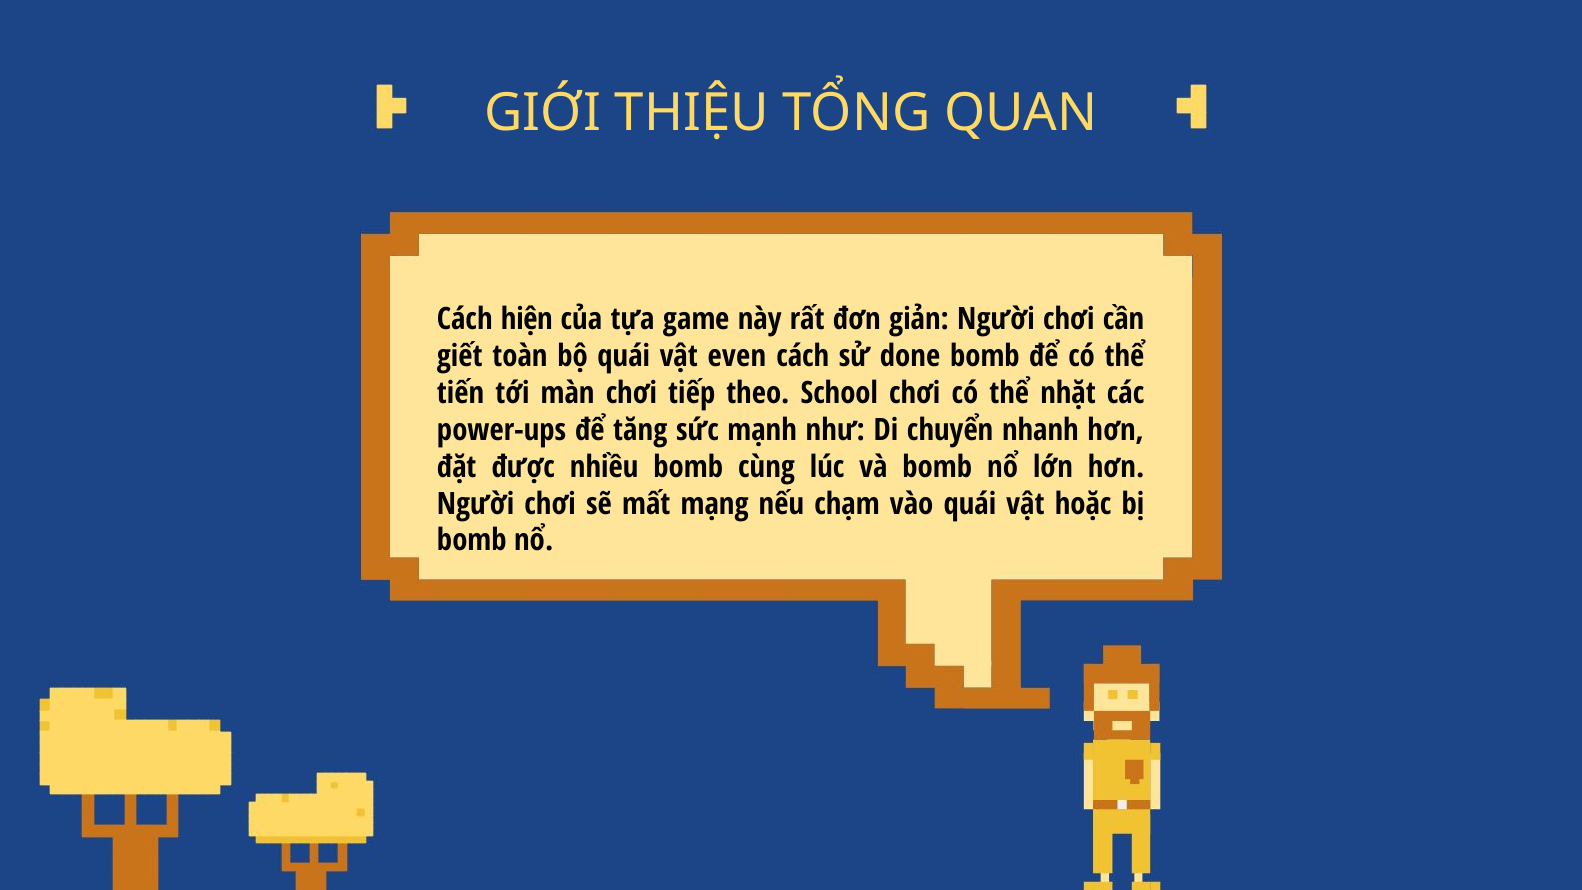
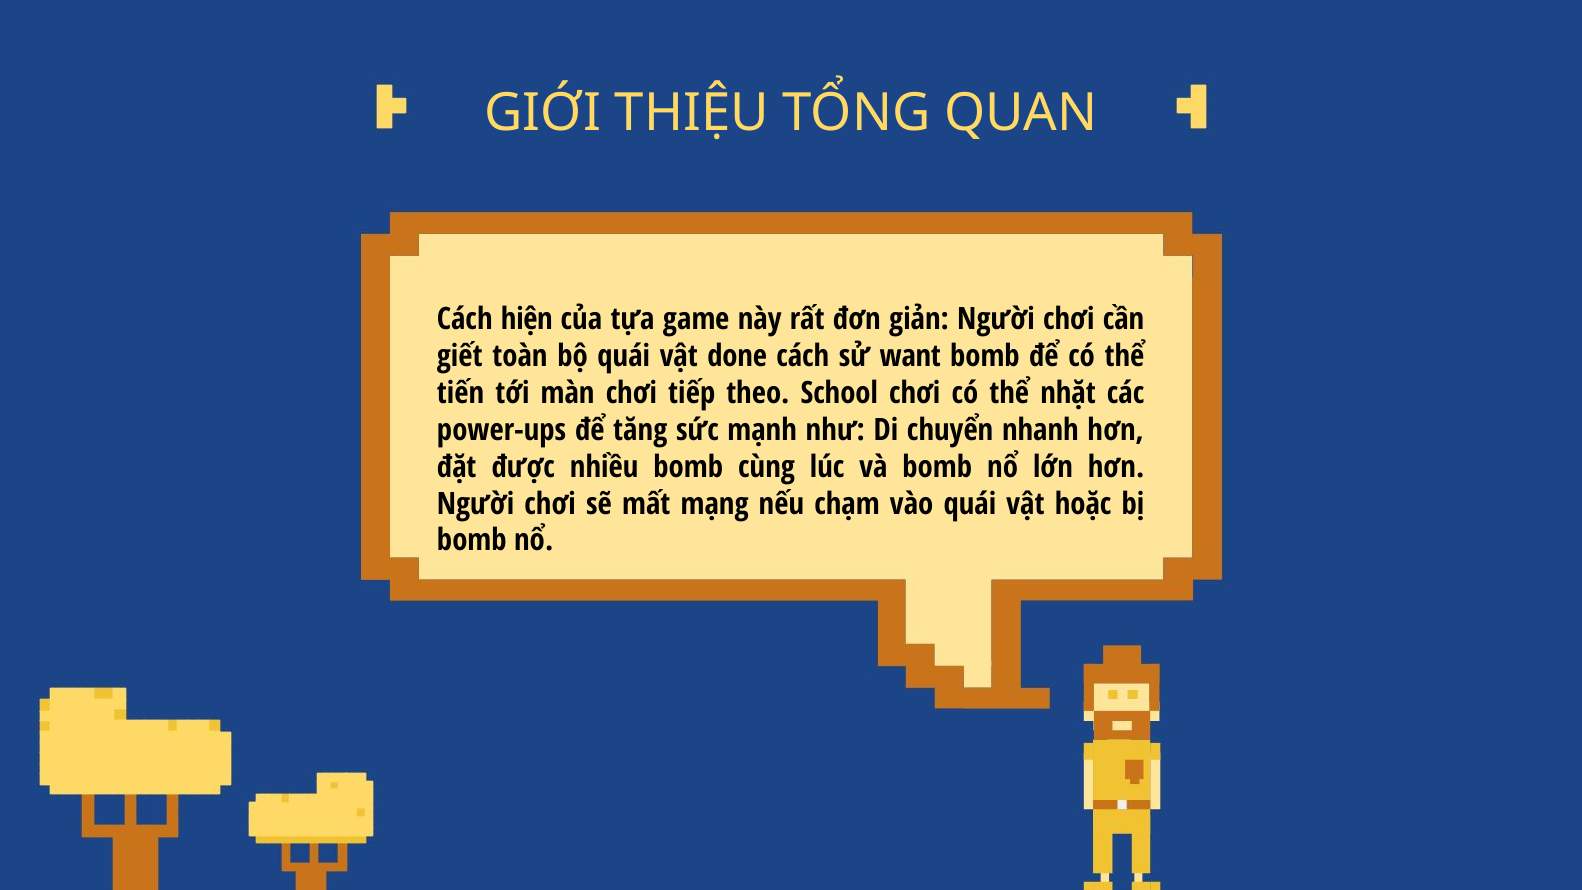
even: even -> done (737, 356)
done: done -> want (910, 356)
